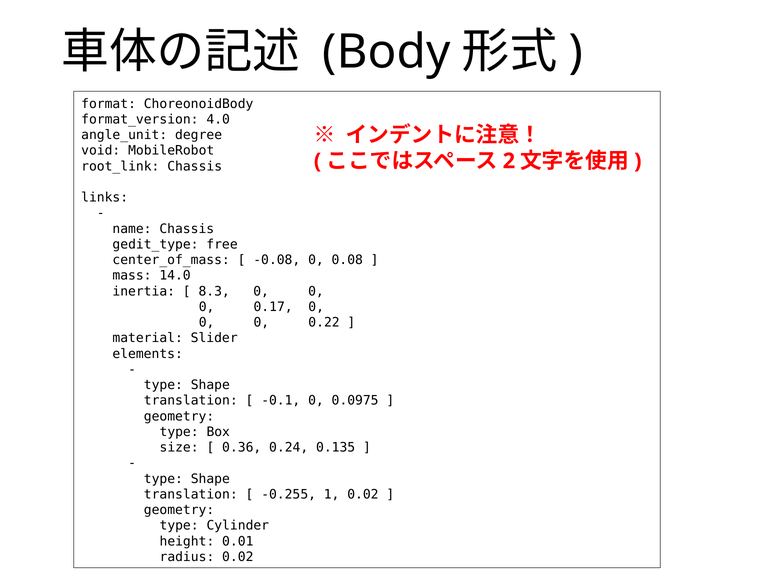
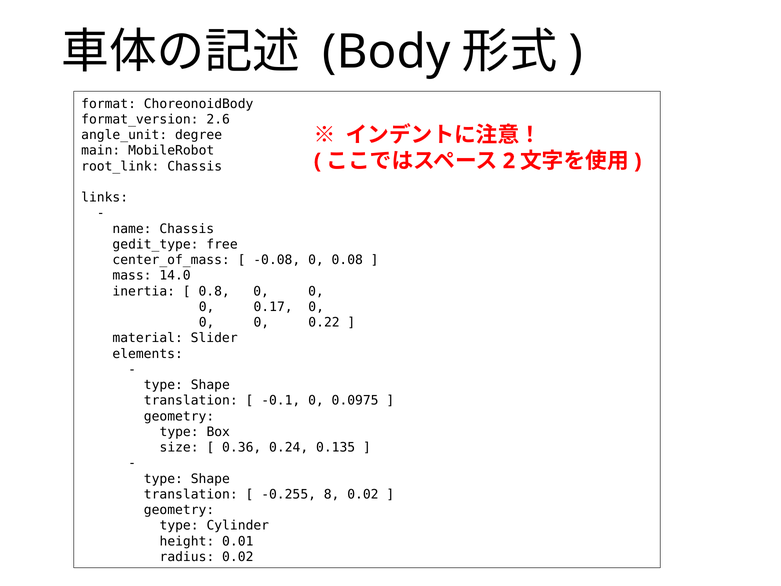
4.0: 4.0 -> 2.6 (218, 119)
void: void -> main (101, 151)
8.3: 8.3 -> 0.8 (214, 291)
1: 1 -> 8 (332, 494)
